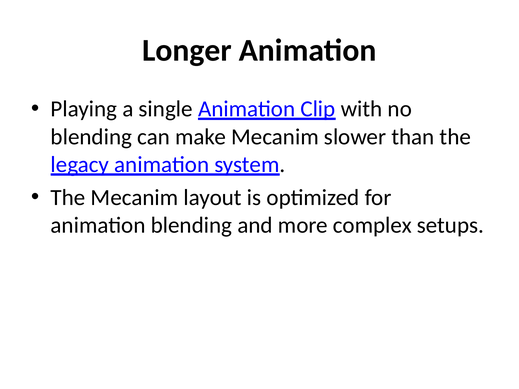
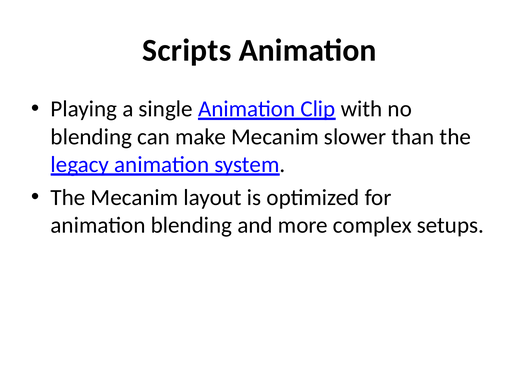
Longer: Longer -> Scripts (187, 50)
